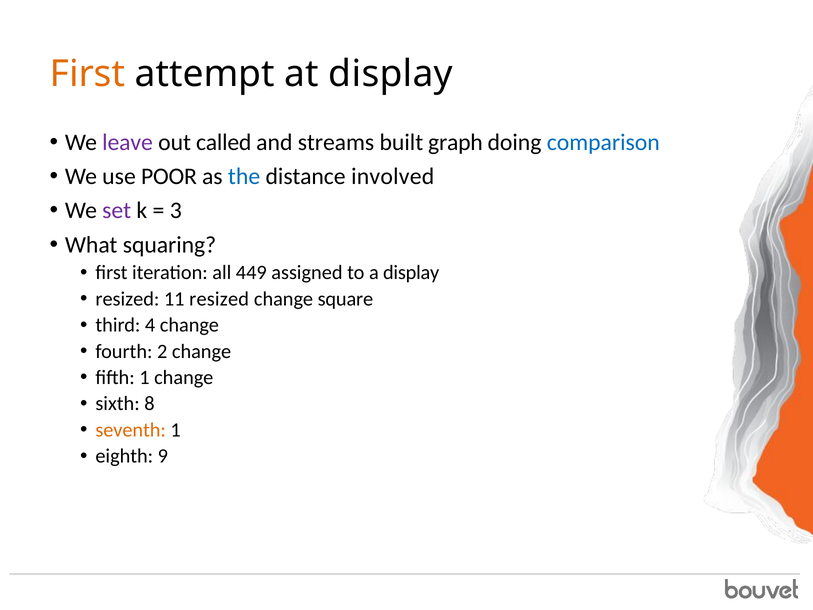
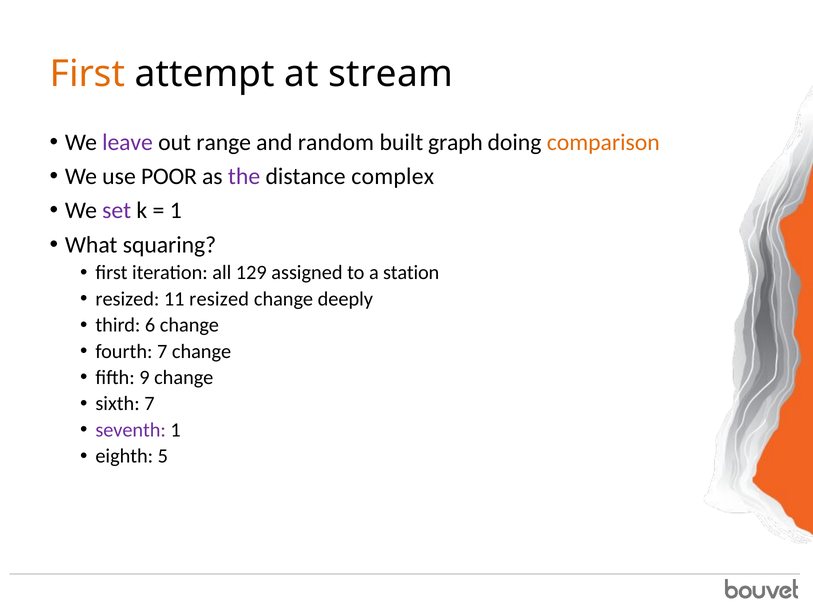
at display: display -> stream (391, 74)
called: called -> range (224, 142)
streams: streams -> random (336, 142)
comparison colour: blue -> orange (603, 142)
the colour: blue -> purple (244, 176)
involved: involved -> complex (393, 176)
3: 3 -> 1 (176, 210)
449: 449 -> 129 (251, 273)
a display: display -> station (411, 273)
square: square -> deeply (345, 299)
4: 4 -> 6 (150, 325)
fourth 2: 2 -> 7 (162, 351)
fifth 1: 1 -> 9 (144, 377)
sixth 8: 8 -> 7 (149, 404)
seventh colour: orange -> purple (131, 430)
9: 9 -> 5 (163, 456)
